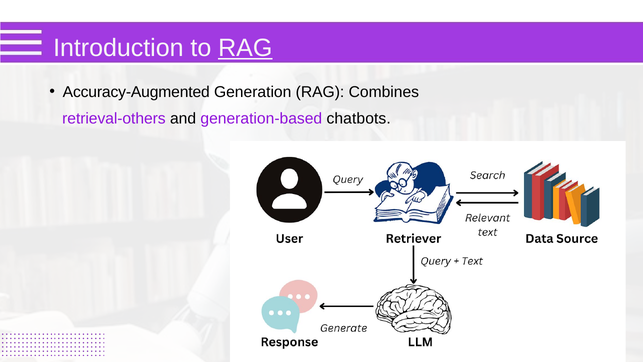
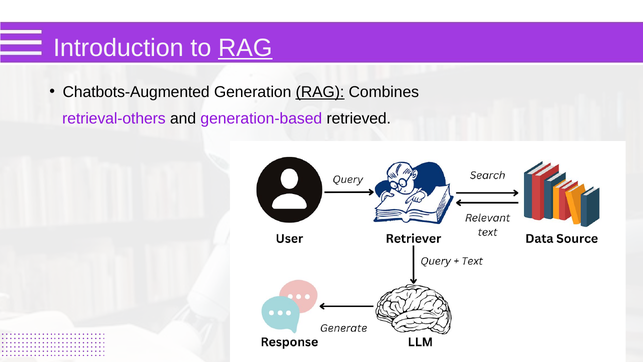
Accuracy-Augmented: Accuracy-Augmented -> Chatbots-Augmented (136, 92)
RAG underline: none -> present (320, 92)
chatbots: chatbots -> retrieved (359, 118)
